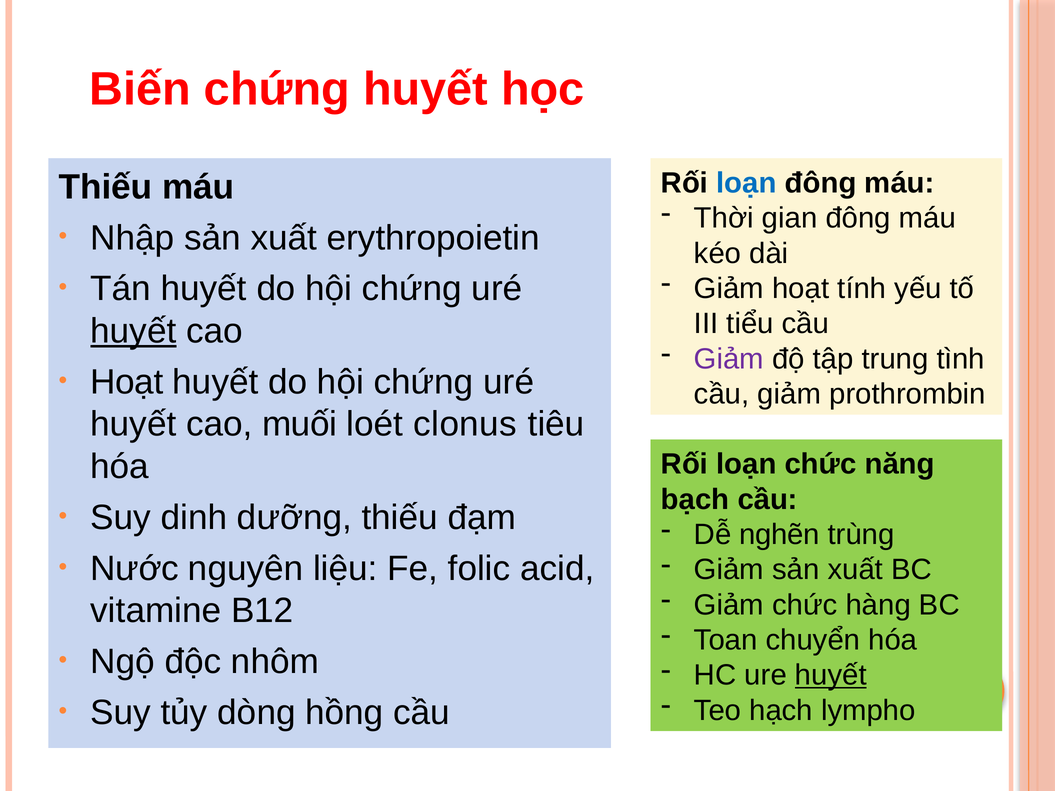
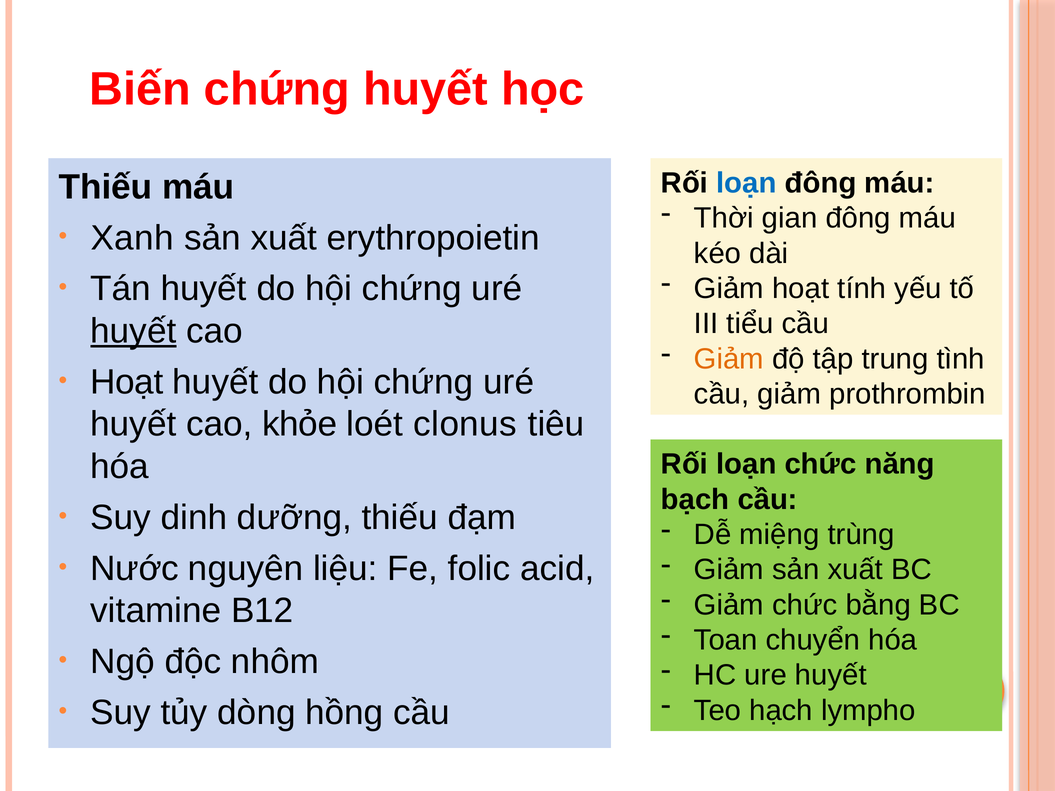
Nhập: Nhập -> Xanh (132, 238)
Giảm colour: purple -> orange (729, 359)
muối: muối -> khỏe (300, 424)
nghẽn: nghẽn -> miệng (779, 535)
hàng: hàng -> bằng (878, 605)
huyết underline: present -> none (831, 675)
